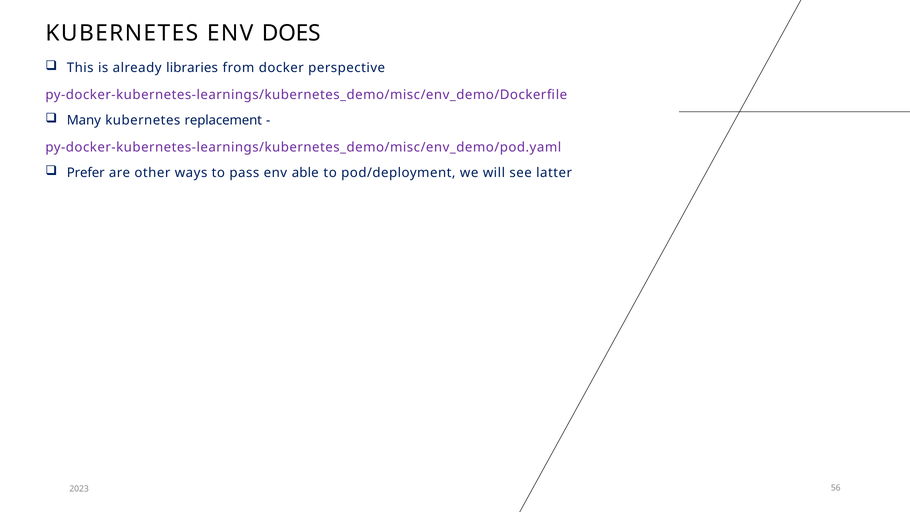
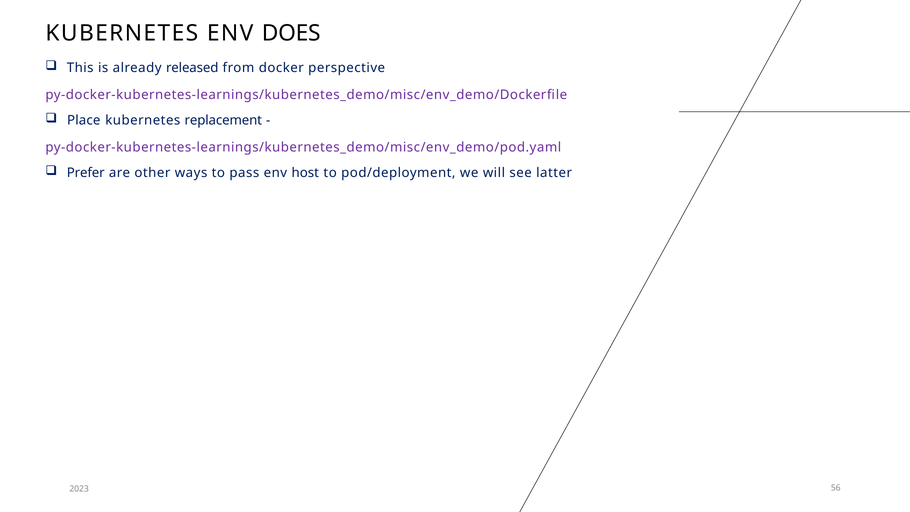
libraries: libraries -> released (192, 68)
Many: Many -> Place (84, 120)
able: able -> host (305, 173)
